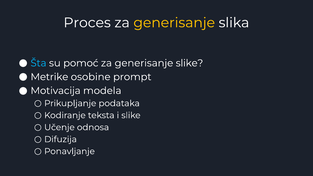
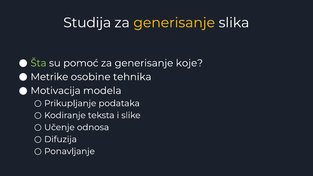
Proces: Proces -> Studija (87, 23)
Šta colour: light blue -> light green (39, 63)
generisanje slike: slike -> koje (189, 63)
prompt: prompt -> tehnika (132, 77)
